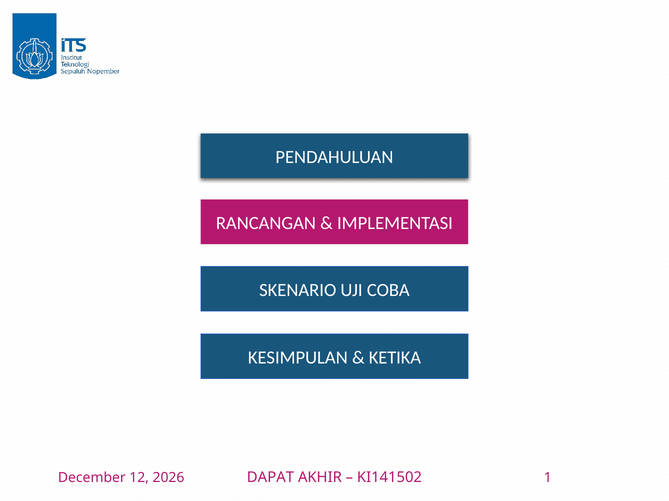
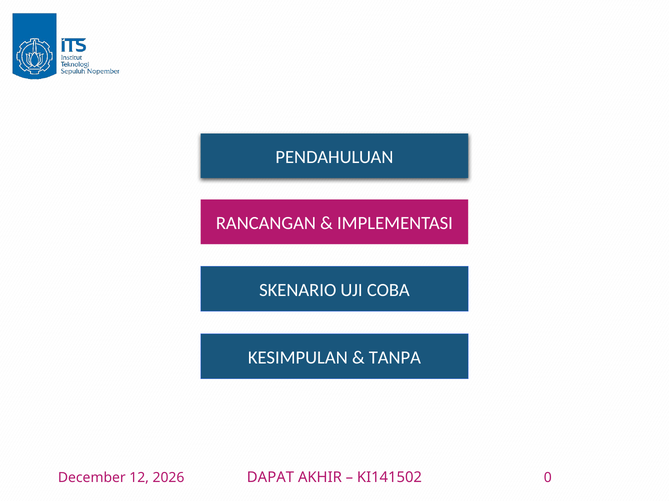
KETIKA: KETIKA -> TANPA (395, 358)
1: 1 -> 0 (548, 478)
